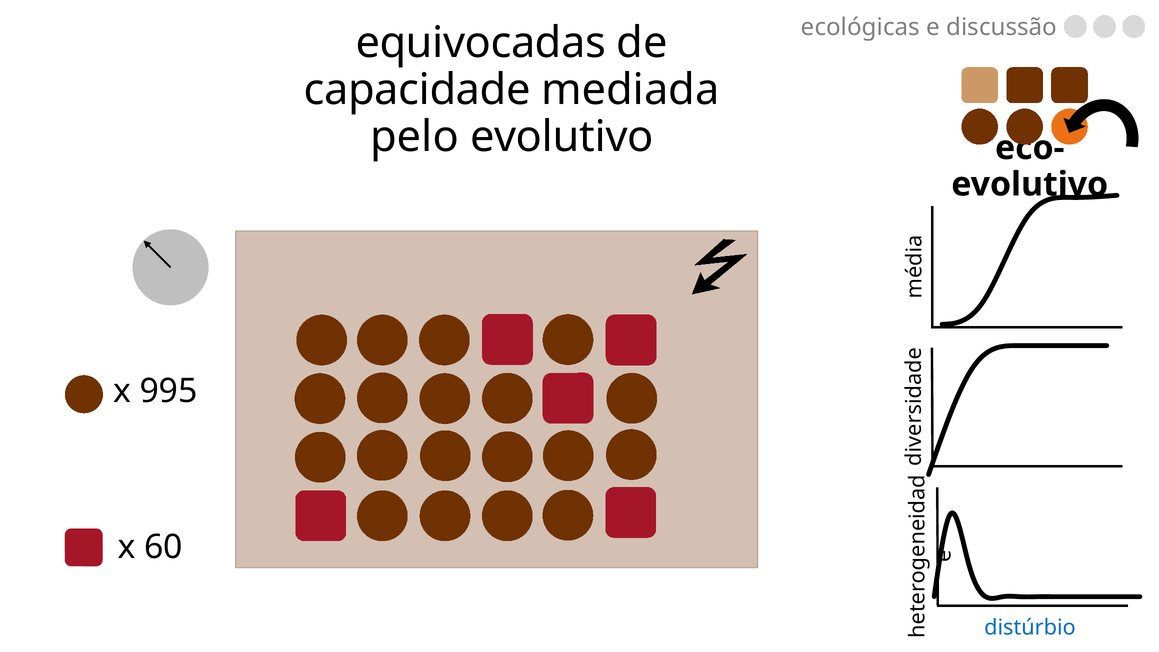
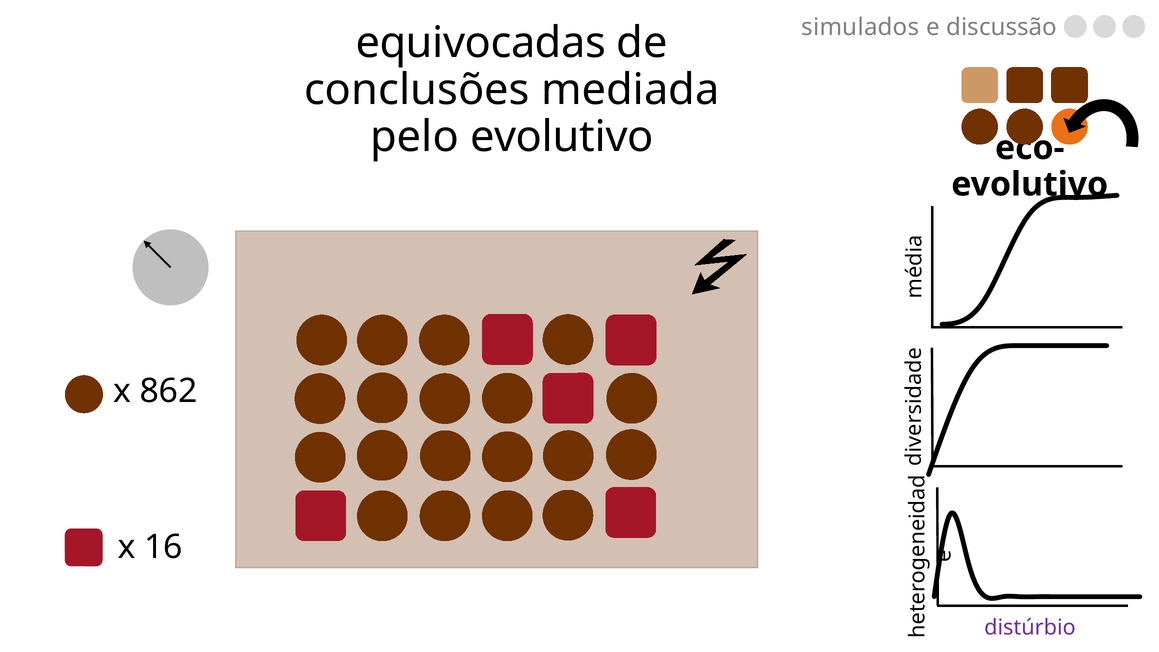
ecológicas: ecológicas -> simulados (860, 27)
capacidade: capacidade -> conclusões (417, 90)
995: 995 -> 862 (169, 391)
60: 60 -> 16 (163, 547)
distúrbio colour: blue -> purple (1030, 628)
